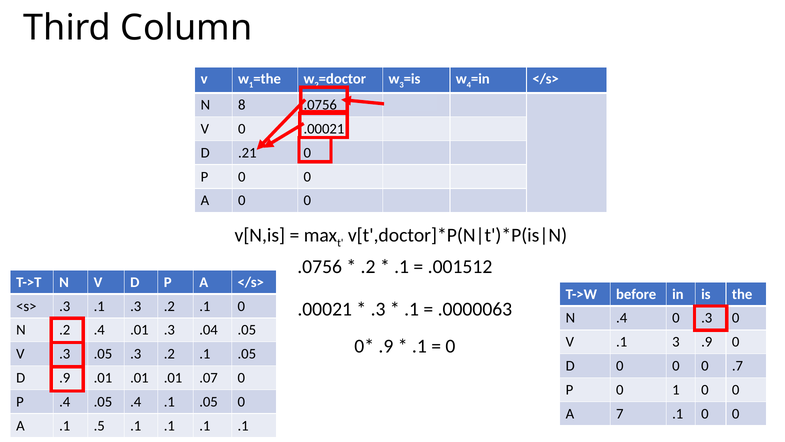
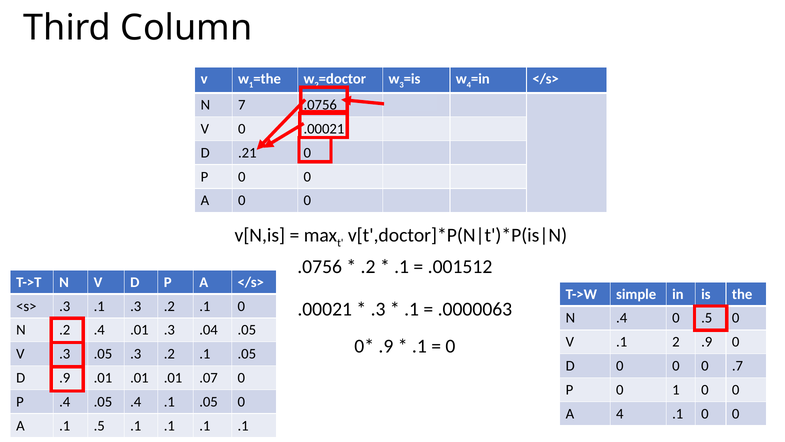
8: 8 -> 7 (242, 105)
before: before -> simple (636, 294)
0 .3: .3 -> .5 (707, 318)
.1 3: 3 -> 2 (676, 342)
A 7: 7 -> 4 (620, 413)
